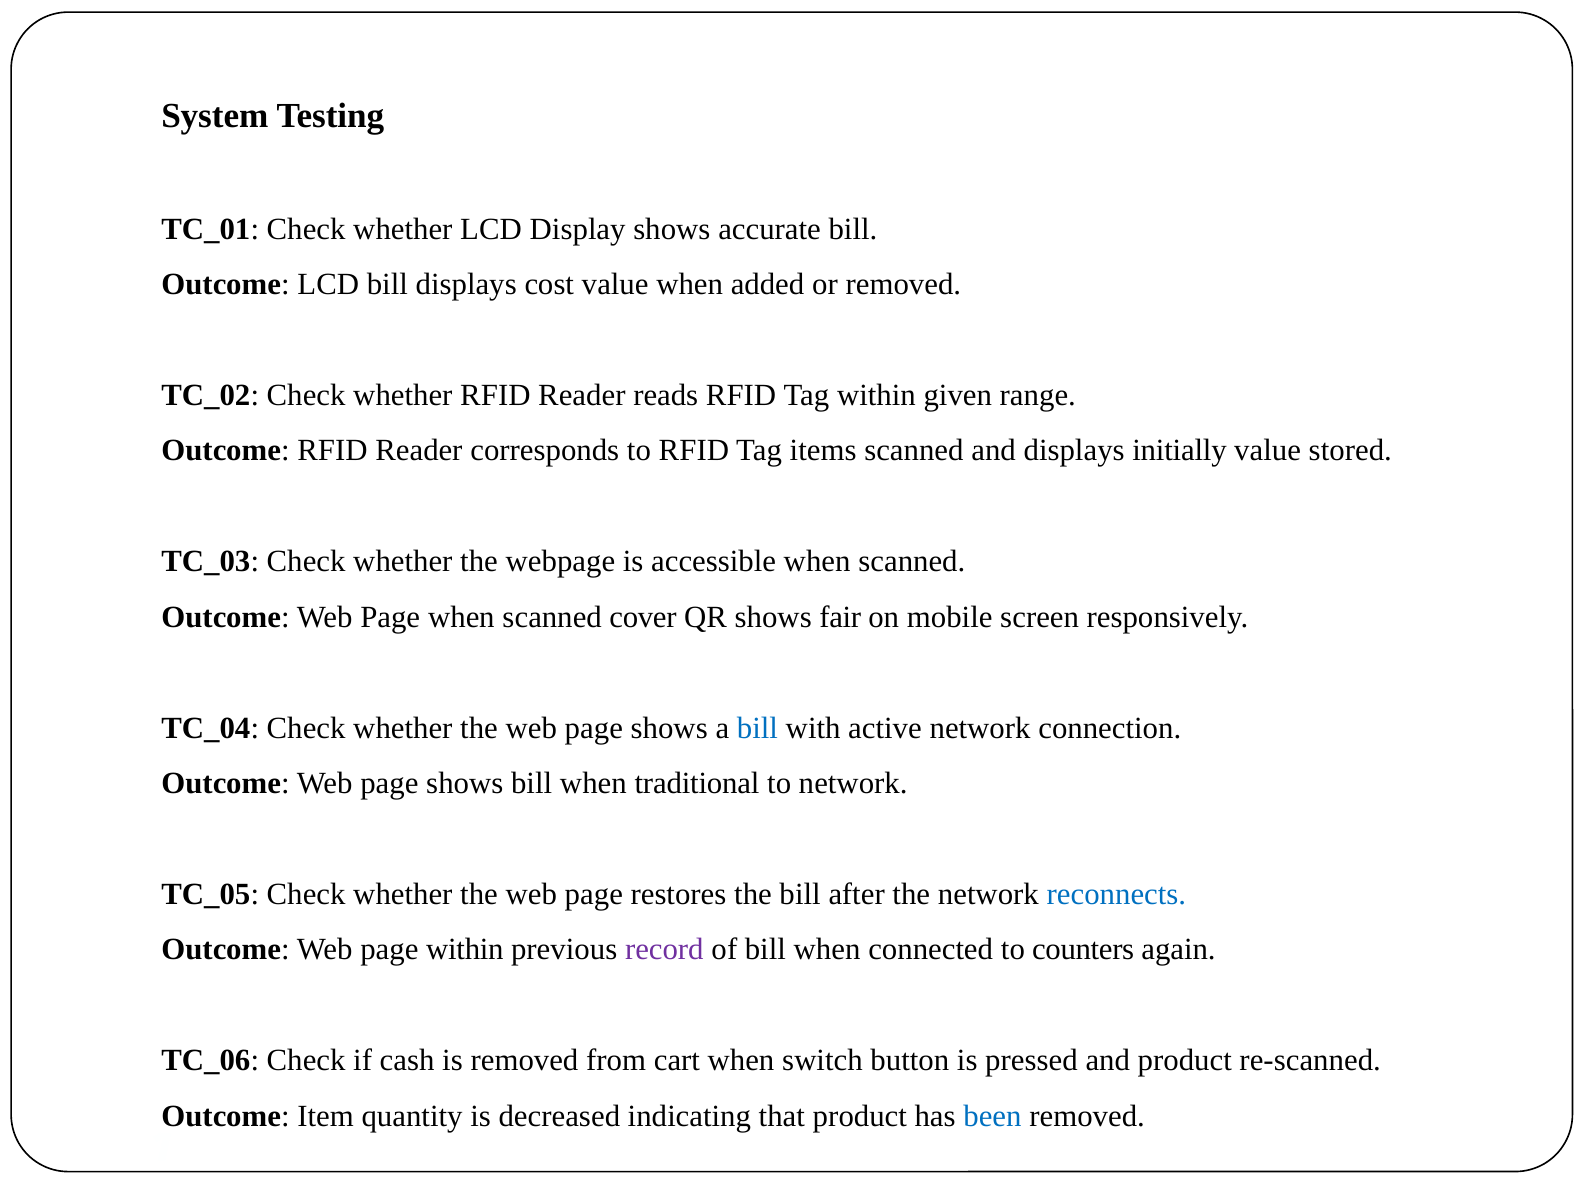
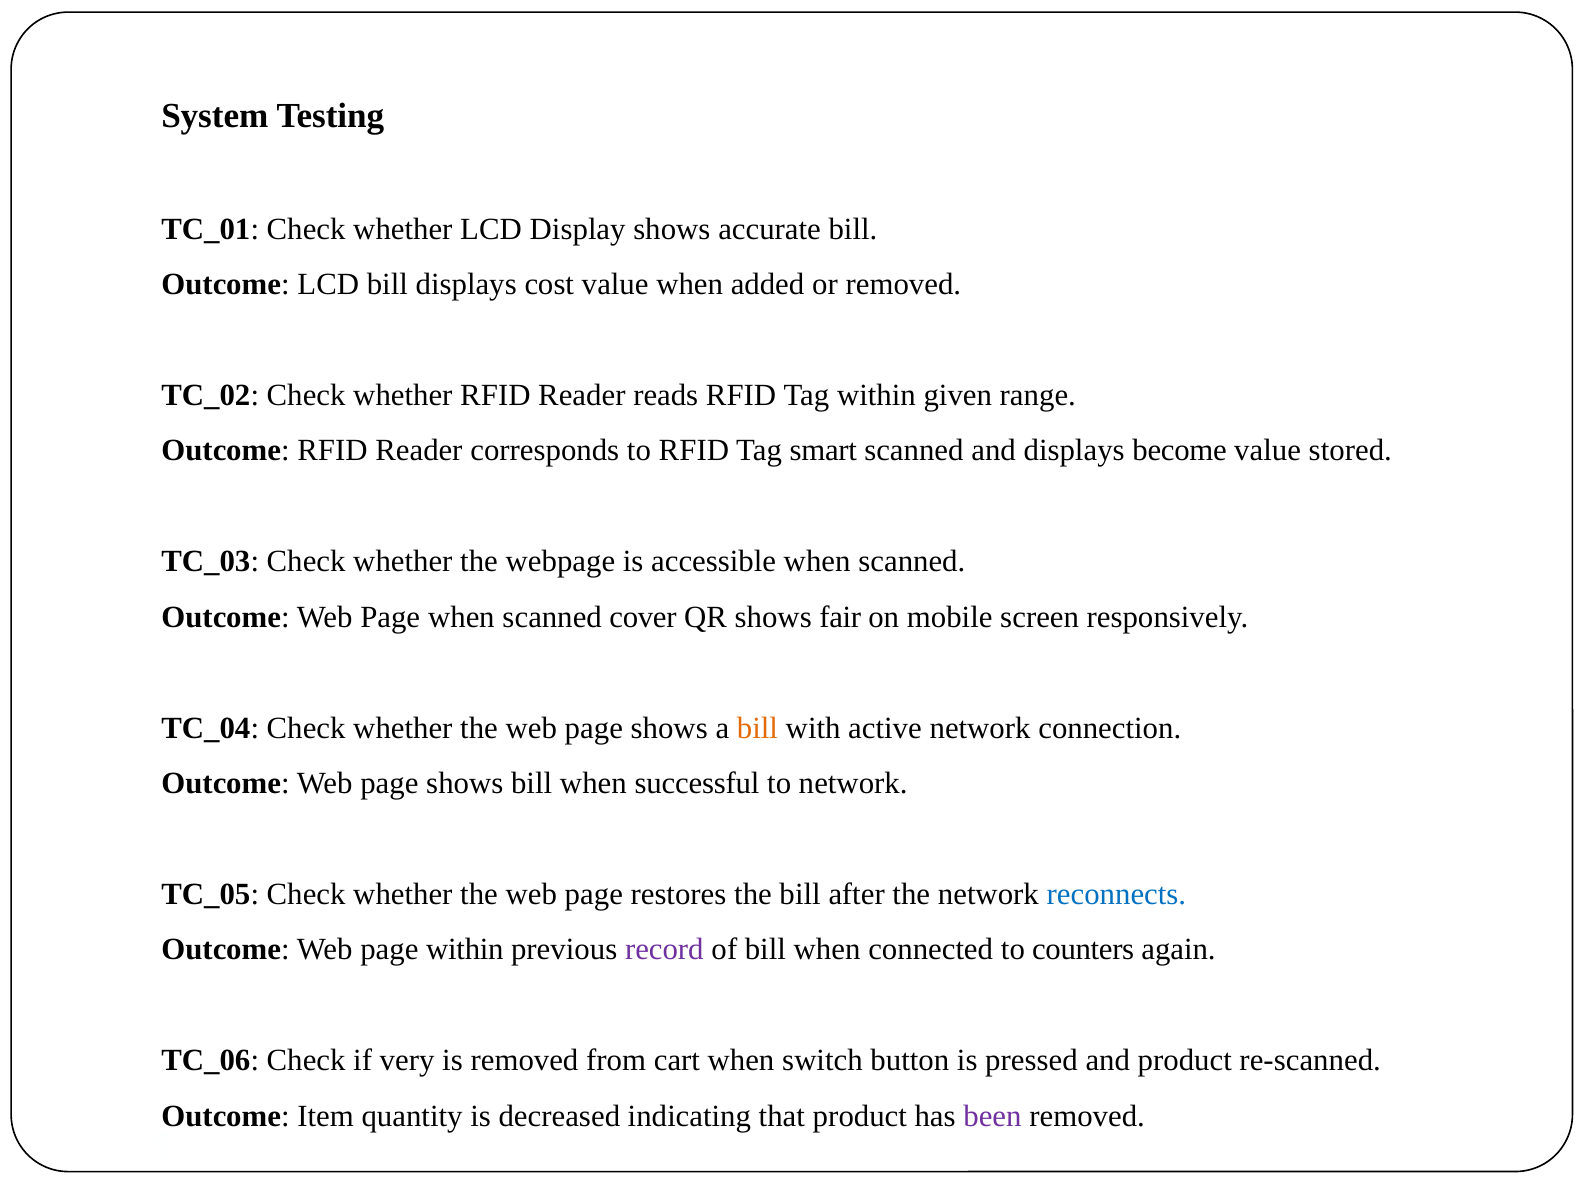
items: items -> smart (823, 451)
initially: initially -> become (1180, 451)
bill colour: blue -> orange (757, 728)
traditional: traditional -> successful (697, 783)
cash: cash -> very (407, 1061)
been colour: blue -> purple (992, 1116)
